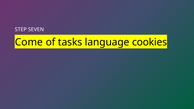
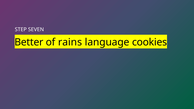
Come: Come -> Better (29, 42)
tasks: tasks -> rains (70, 42)
